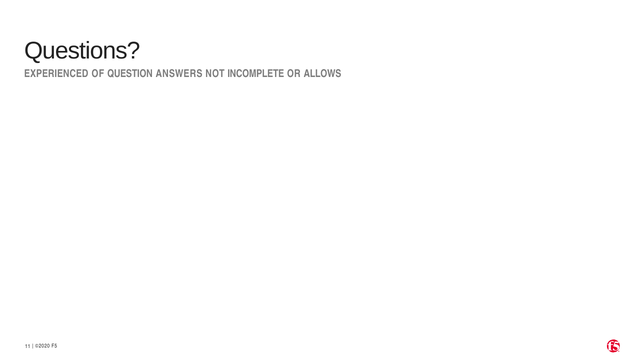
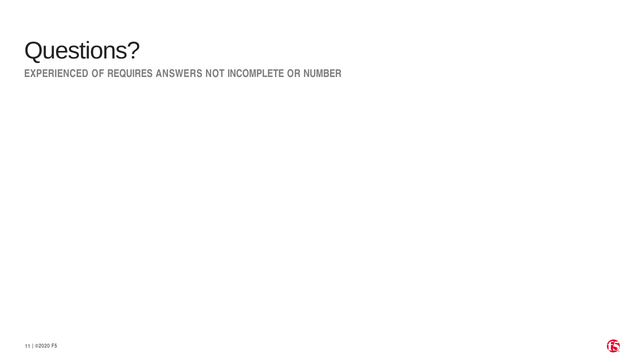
QUESTION: QUESTION -> REQUIRES (130, 74)
ALLOWS: ALLOWS -> NUMBER (322, 74)
